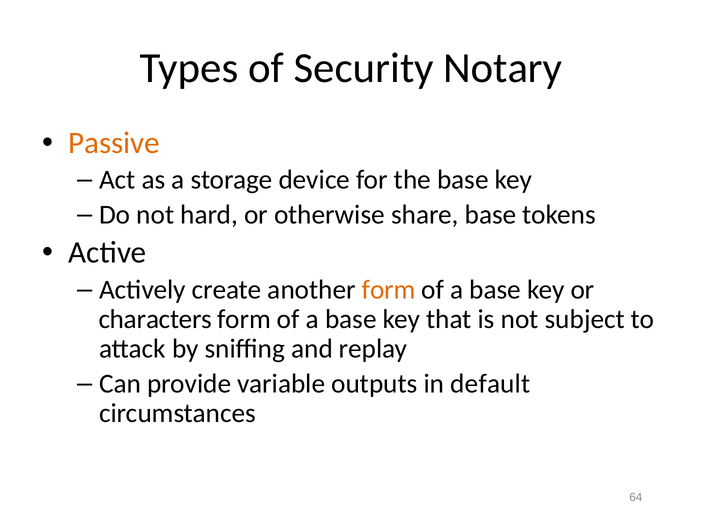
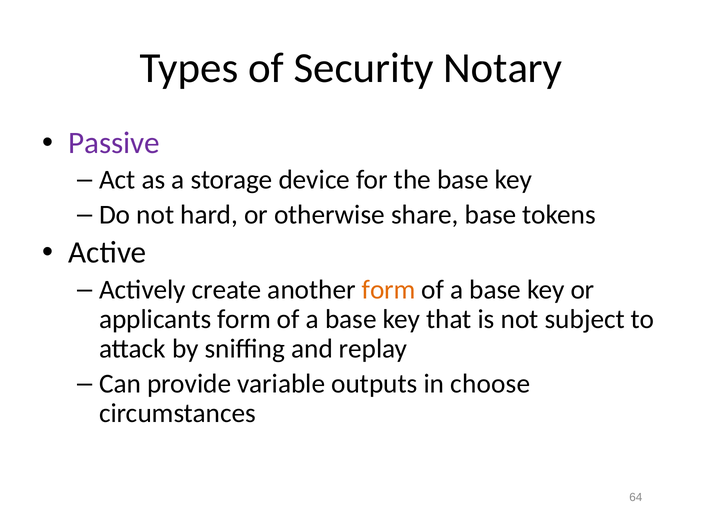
Passive colour: orange -> purple (114, 143)
characters: characters -> applicants (155, 320)
default: default -> choose (490, 384)
